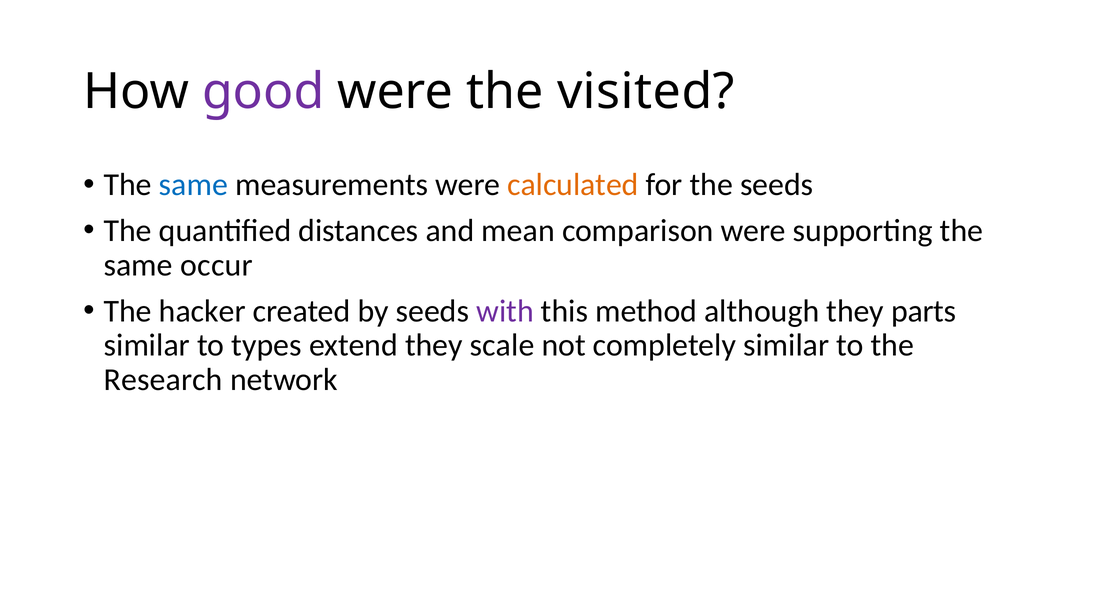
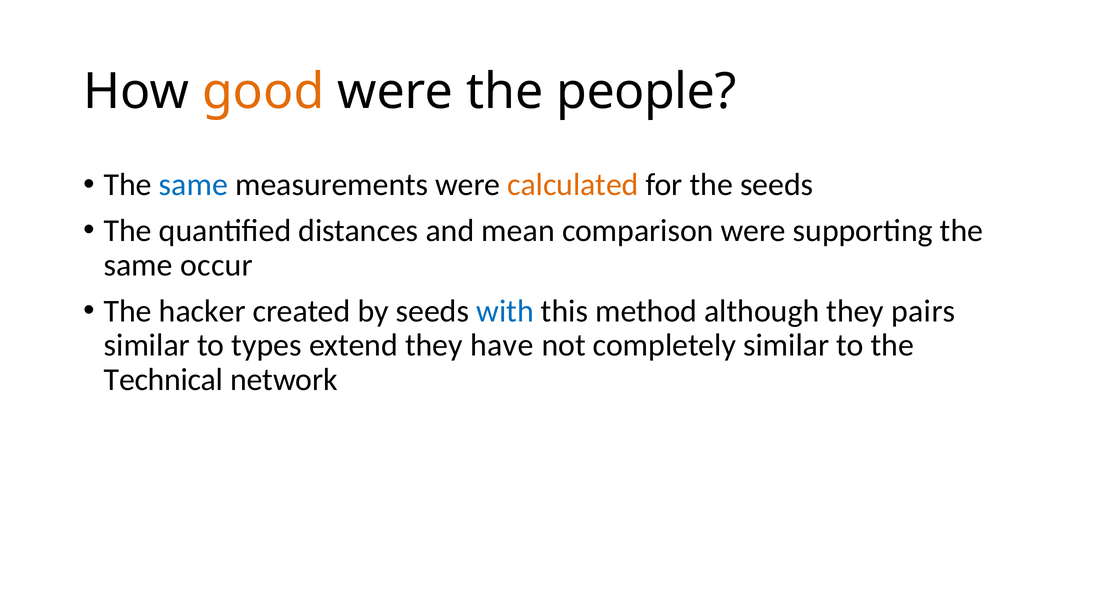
good colour: purple -> orange (263, 92)
visited: visited -> people (646, 92)
with colour: purple -> blue (505, 311)
parts: parts -> pairs (923, 311)
scale: scale -> have (502, 345)
Research: Research -> Technical (163, 380)
